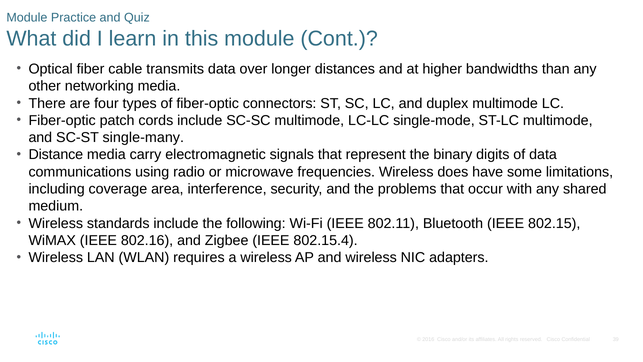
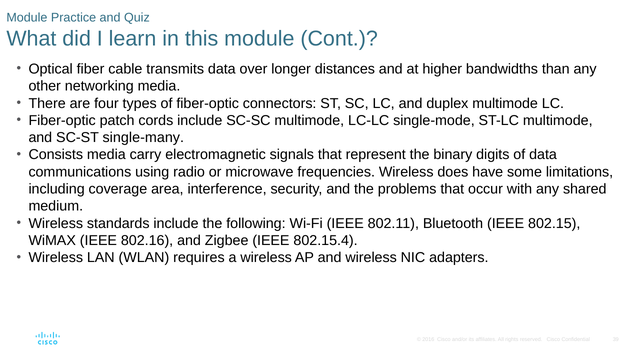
Distance: Distance -> Consists (56, 155)
